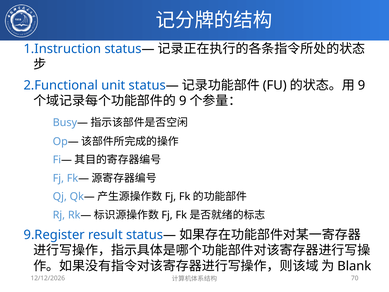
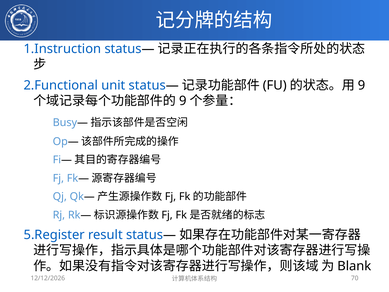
9.Register: 9.Register -> 5.Register (54, 235)
